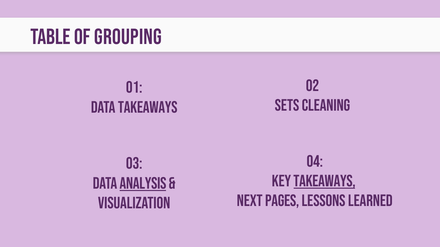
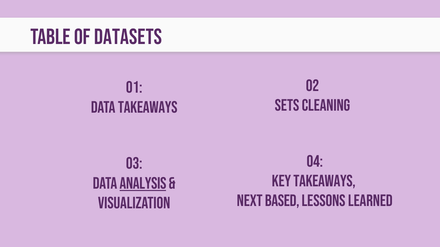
grouping: grouping -> datasets (128, 37)
Takeaways underline: present -> none (324, 181)
Pages: Pages -> Based (282, 201)
